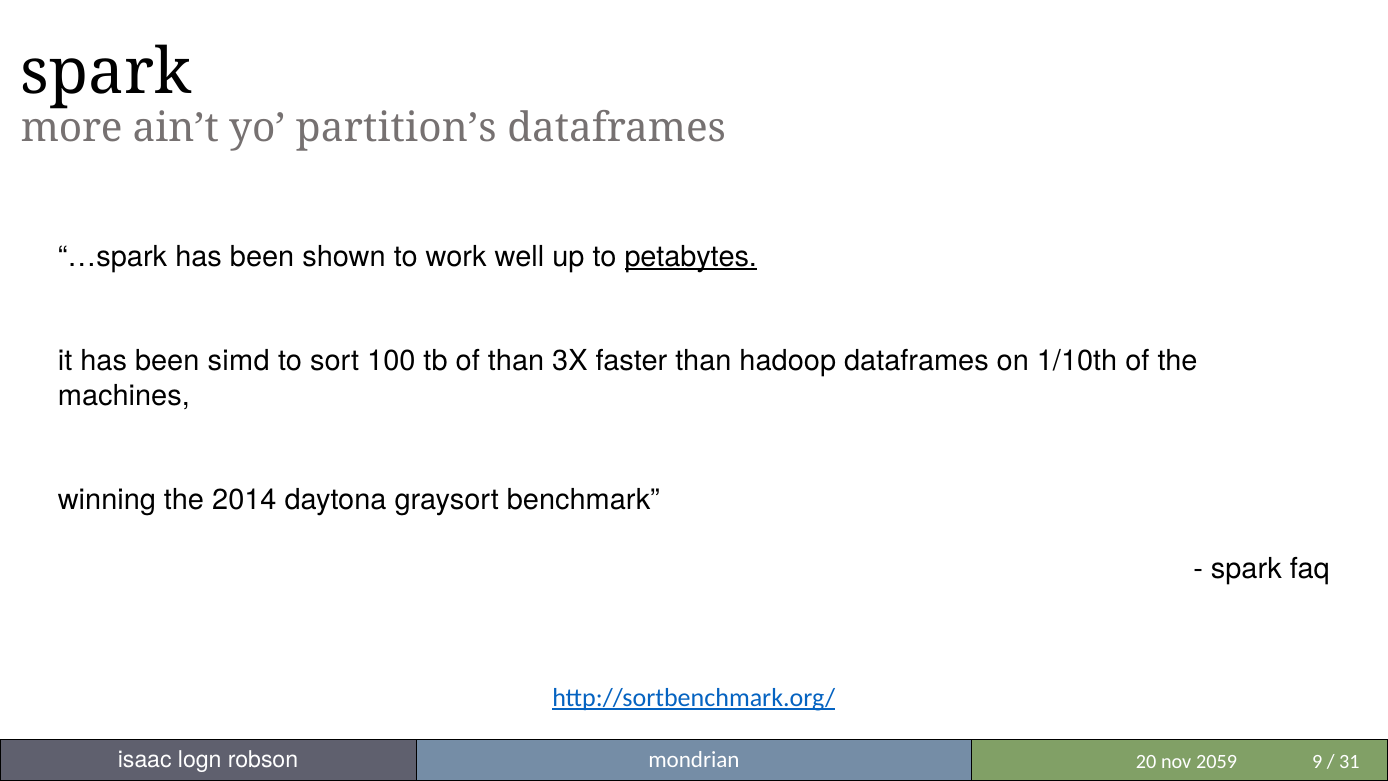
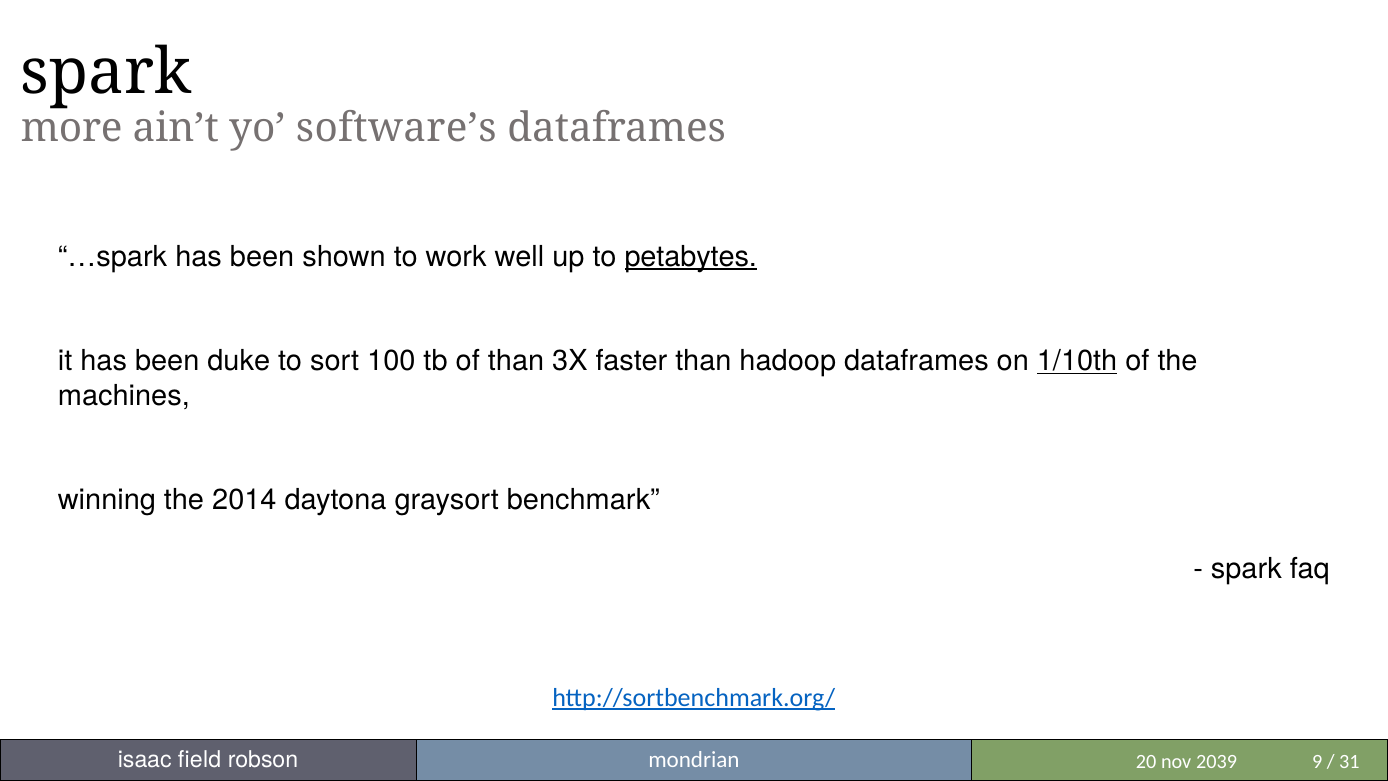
partition’s: partition’s -> software’s (396, 129)
simd: simd -> duke (239, 361)
1/10th underline: none -> present (1077, 361)
logn: logn -> field (200, 760)
2059: 2059 -> 2039 (1217, 761)
